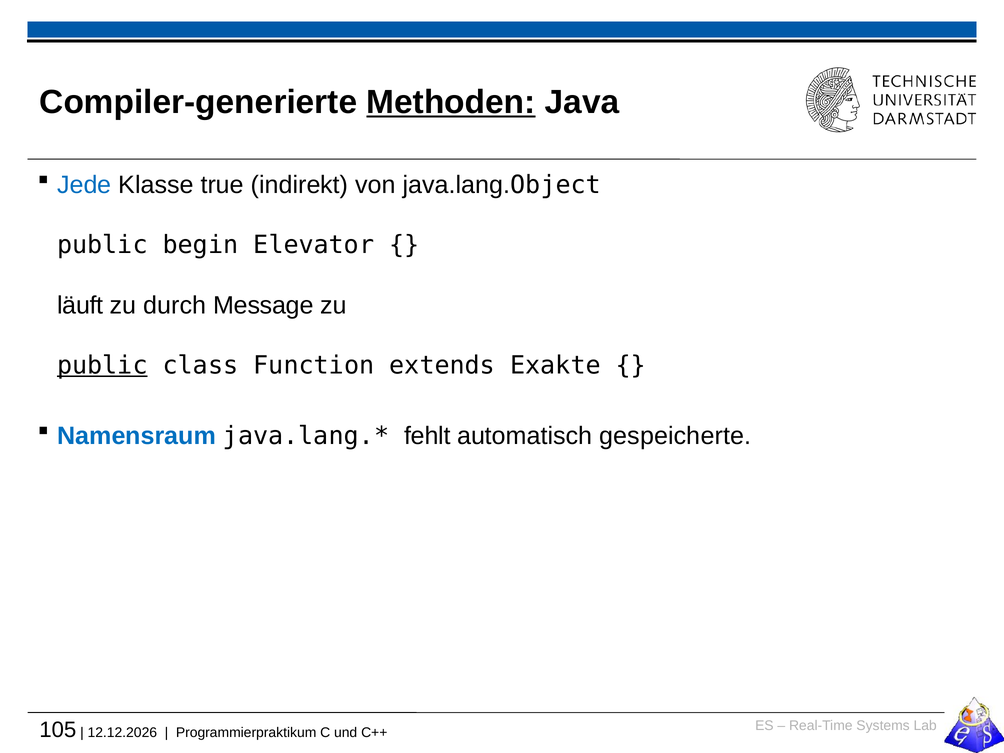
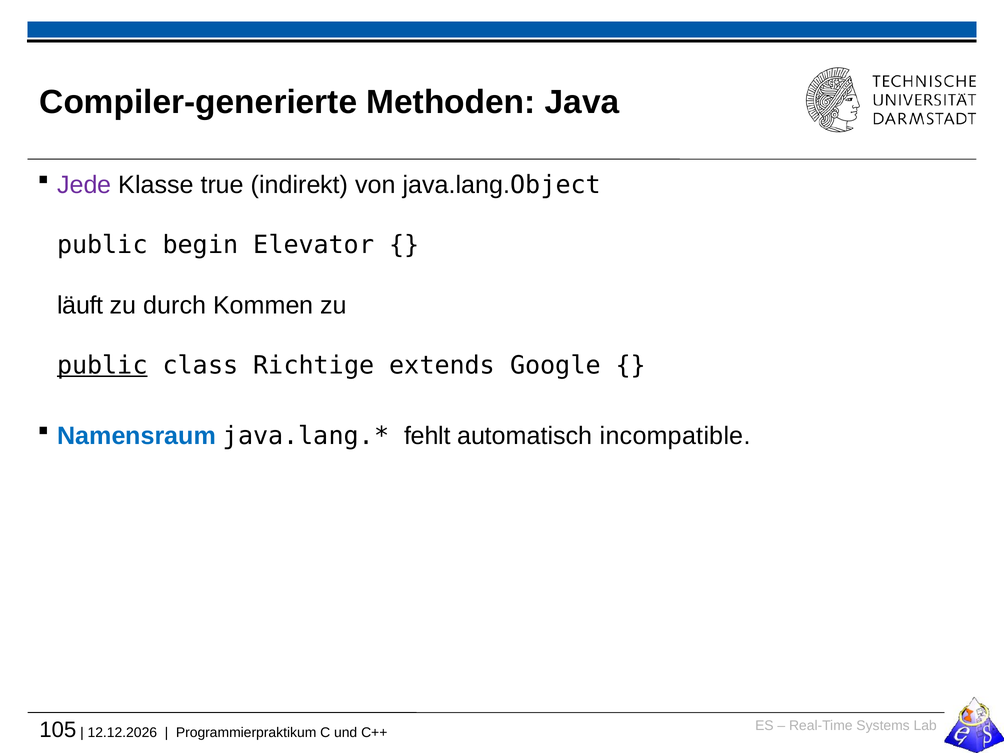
Methoden underline: present -> none (451, 102)
Jede colour: blue -> purple (84, 185)
Message: Message -> Kommen (263, 305)
Function: Function -> Richtige (314, 366)
Exakte: Exakte -> Google (555, 366)
gespeicherte: gespeicherte -> incompatible (675, 436)
